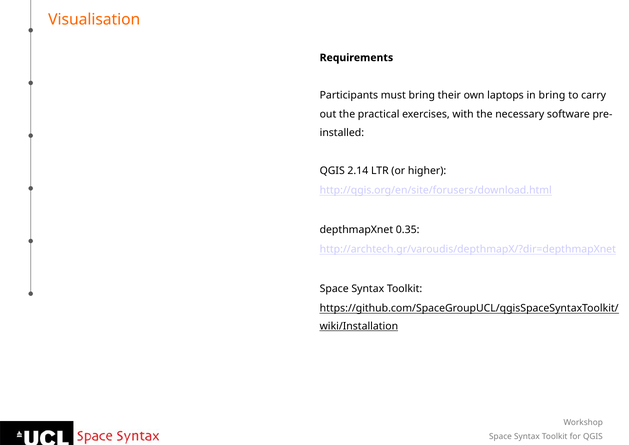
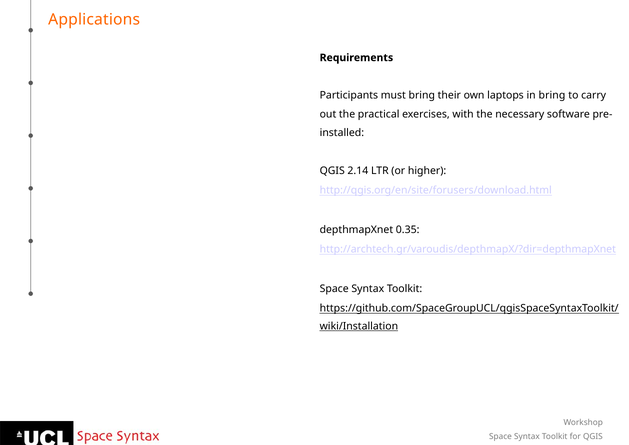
Visualisation: Visualisation -> Applications (94, 19)
